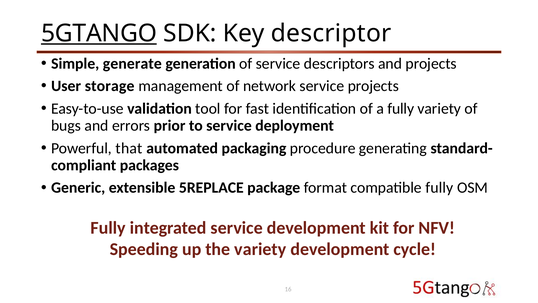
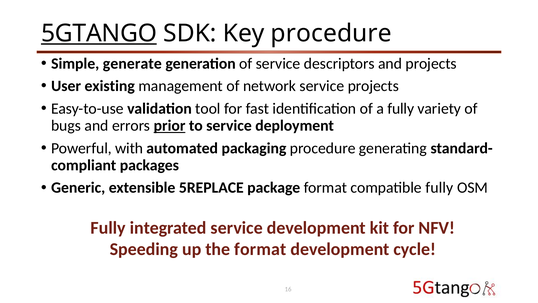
Key descriptor: descriptor -> procedure (331, 33)
storage: storage -> existing (110, 86)
prior underline: none -> present (170, 125)
that: that -> with (129, 148)
the variety: variety -> format (260, 249)
